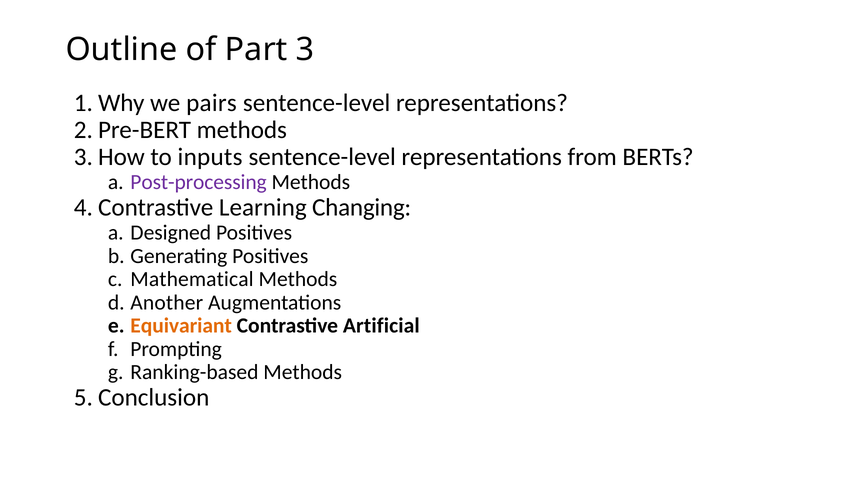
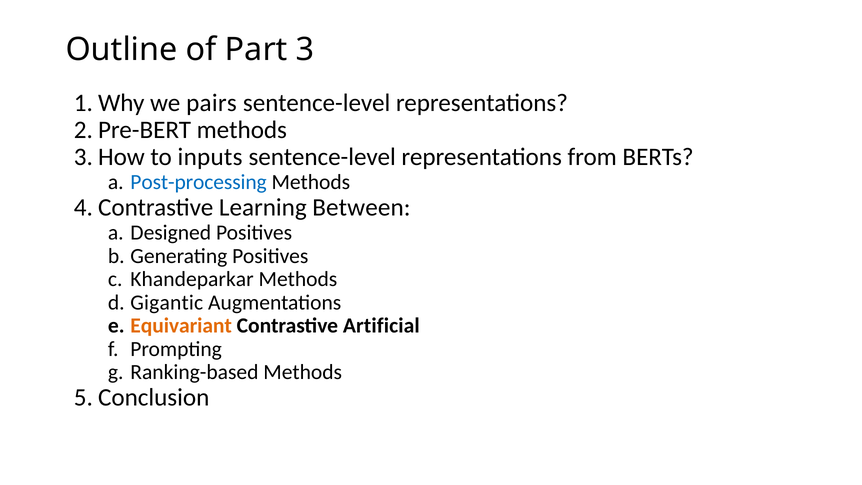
Post-processing colour: purple -> blue (199, 182)
Changing: Changing -> Between (361, 207)
Mathematical: Mathematical -> Khandeparkar (192, 279)
Another: Another -> Gigantic (167, 302)
